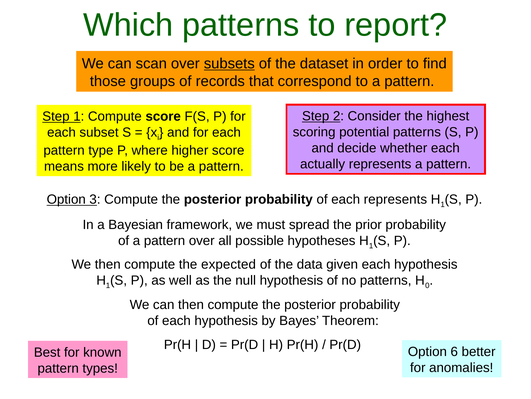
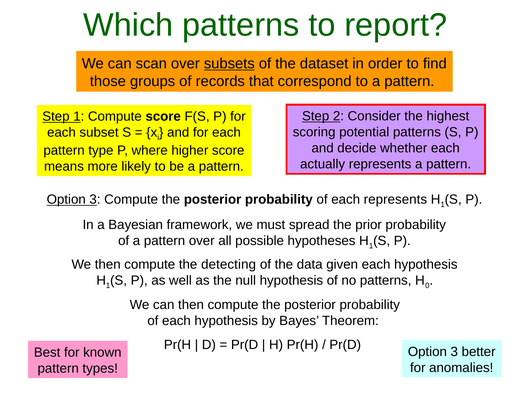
expected: expected -> detecting (229, 264)
6: 6 -> 3 (454, 351)
